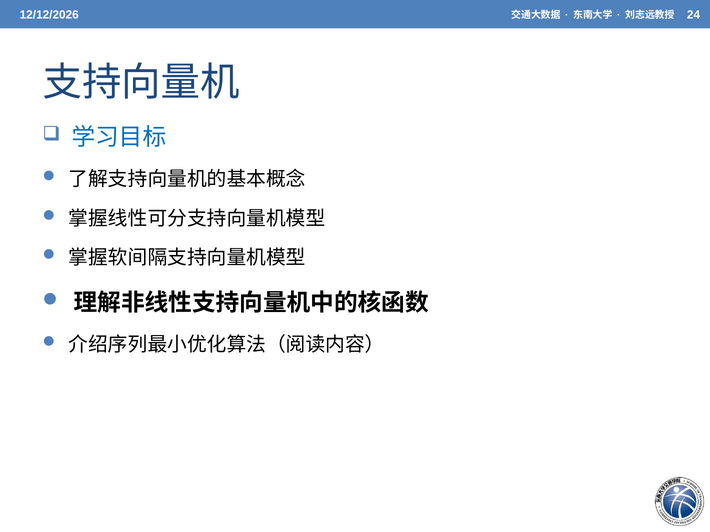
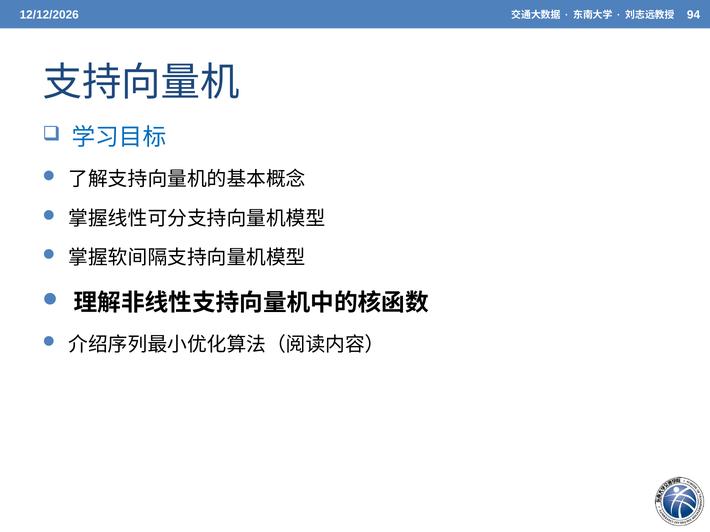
24: 24 -> 94 (694, 15)
